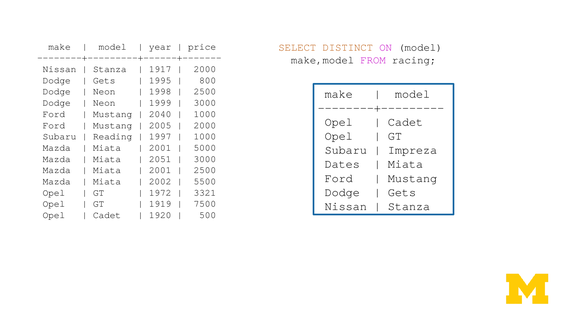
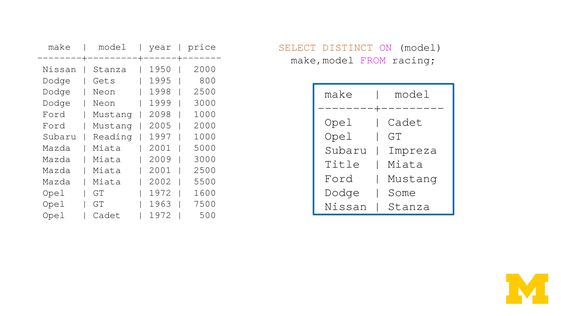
1917: 1917 -> 1950 (160, 69)
2040: 2040 -> 2098 (160, 114)
2051: 2051 -> 2009 (160, 159)
Dates: Dates -> Title (342, 164)
Gets: Gets -> Some (402, 192)
3321: 3321 -> 1600 (205, 192)
1919: 1919 -> 1963 (160, 204)
1920: 1920 -> 1972 (160, 215)
